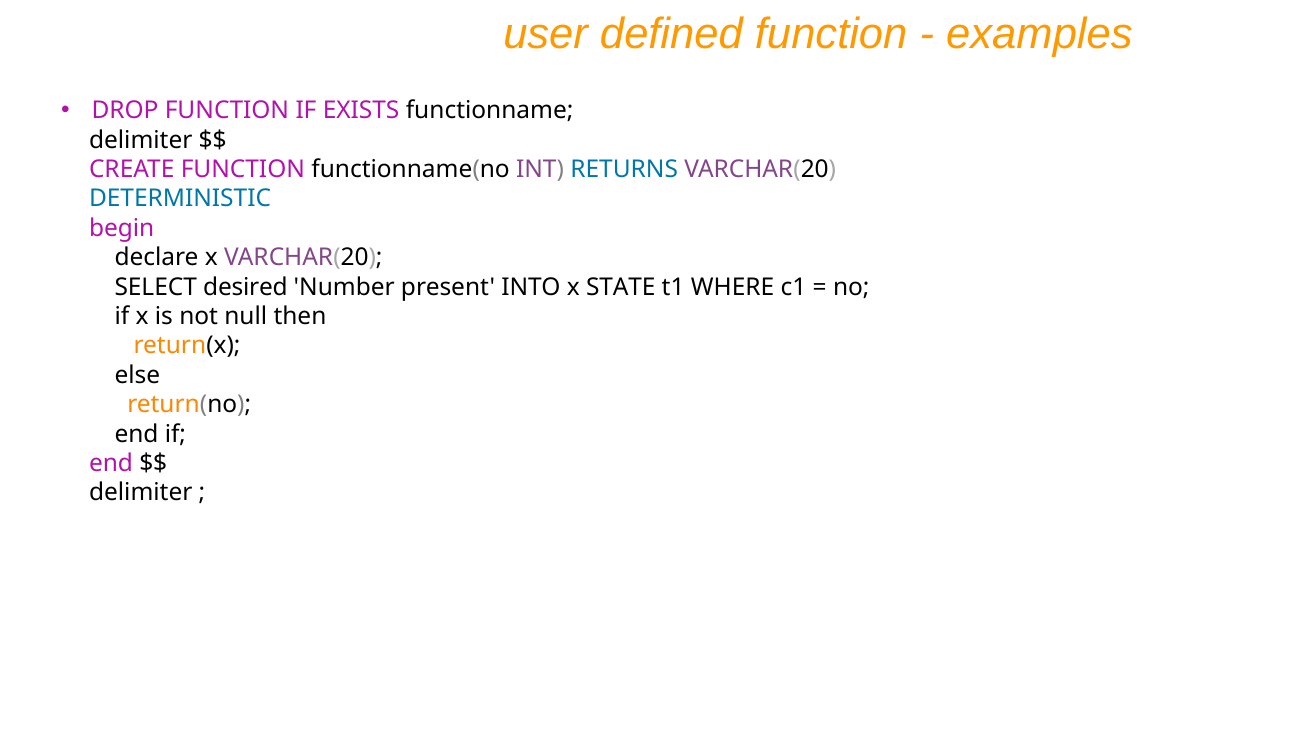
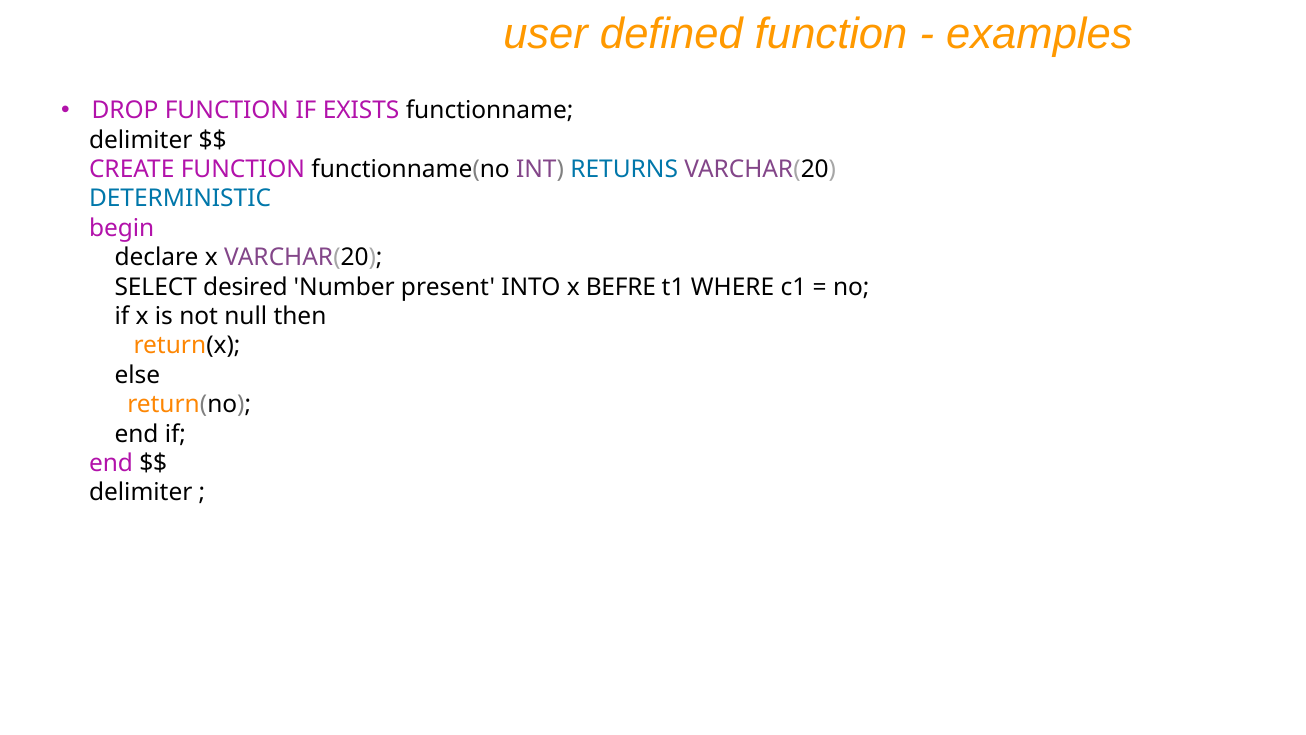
STATE: STATE -> BEFRE (621, 287)
